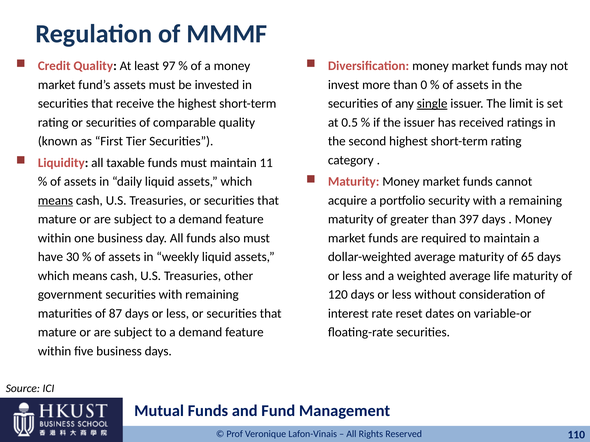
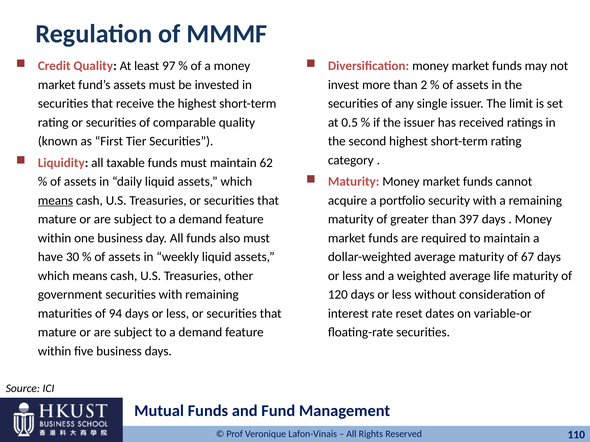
0: 0 -> 2 (424, 85)
single underline: present -> none (432, 104)
11: 11 -> 62 (266, 163)
65: 65 -> 67 (528, 257)
87: 87 -> 94 (115, 314)
